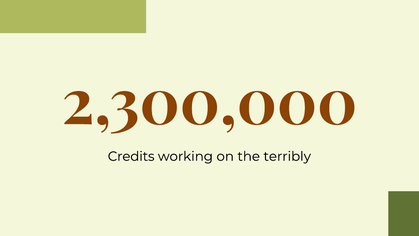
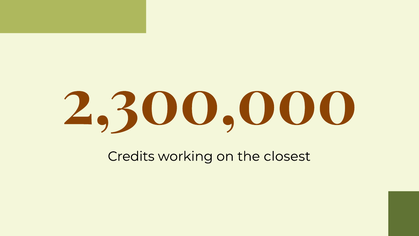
terribly: terribly -> closest (287, 156)
